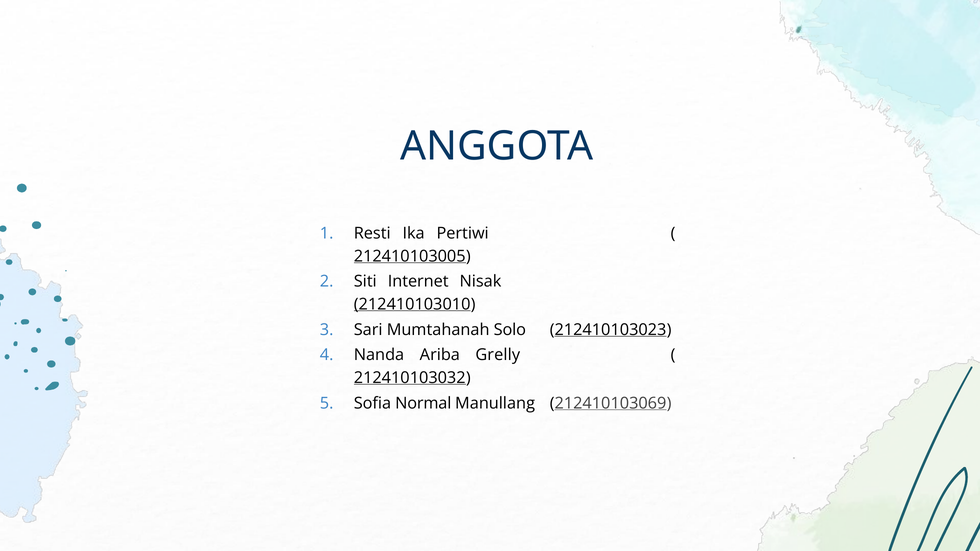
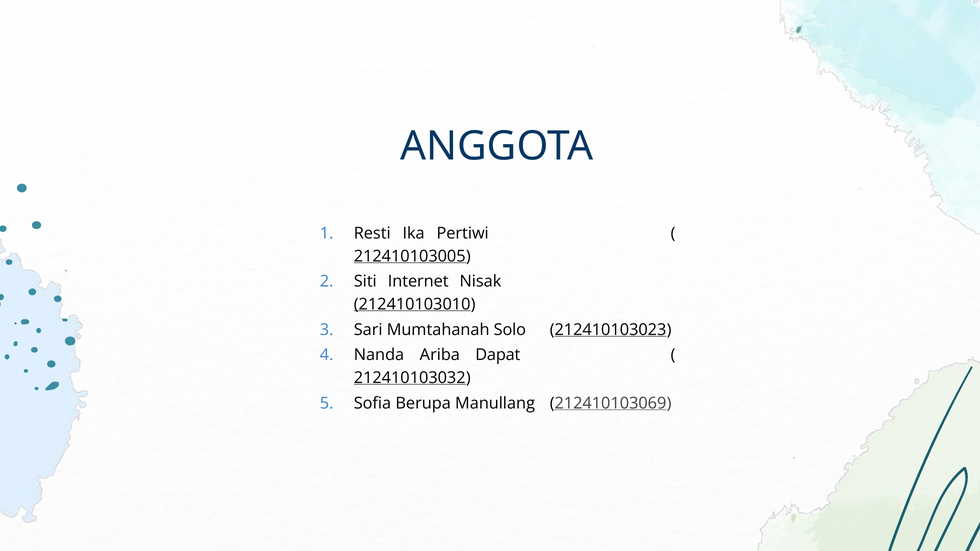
Grelly: Grelly -> Dapat (498, 355)
Normal: Normal -> Berupa (423, 403)
